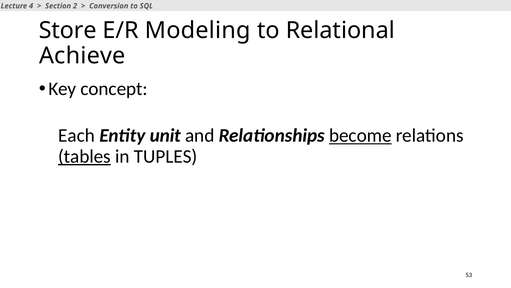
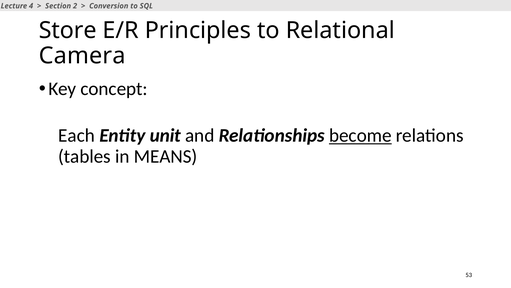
Modeling: Modeling -> Principles (198, 30)
Achieve: Achieve -> Camera (82, 56)
tables underline: present -> none (84, 156)
TUPLES: TUPLES -> MEANS (166, 156)
